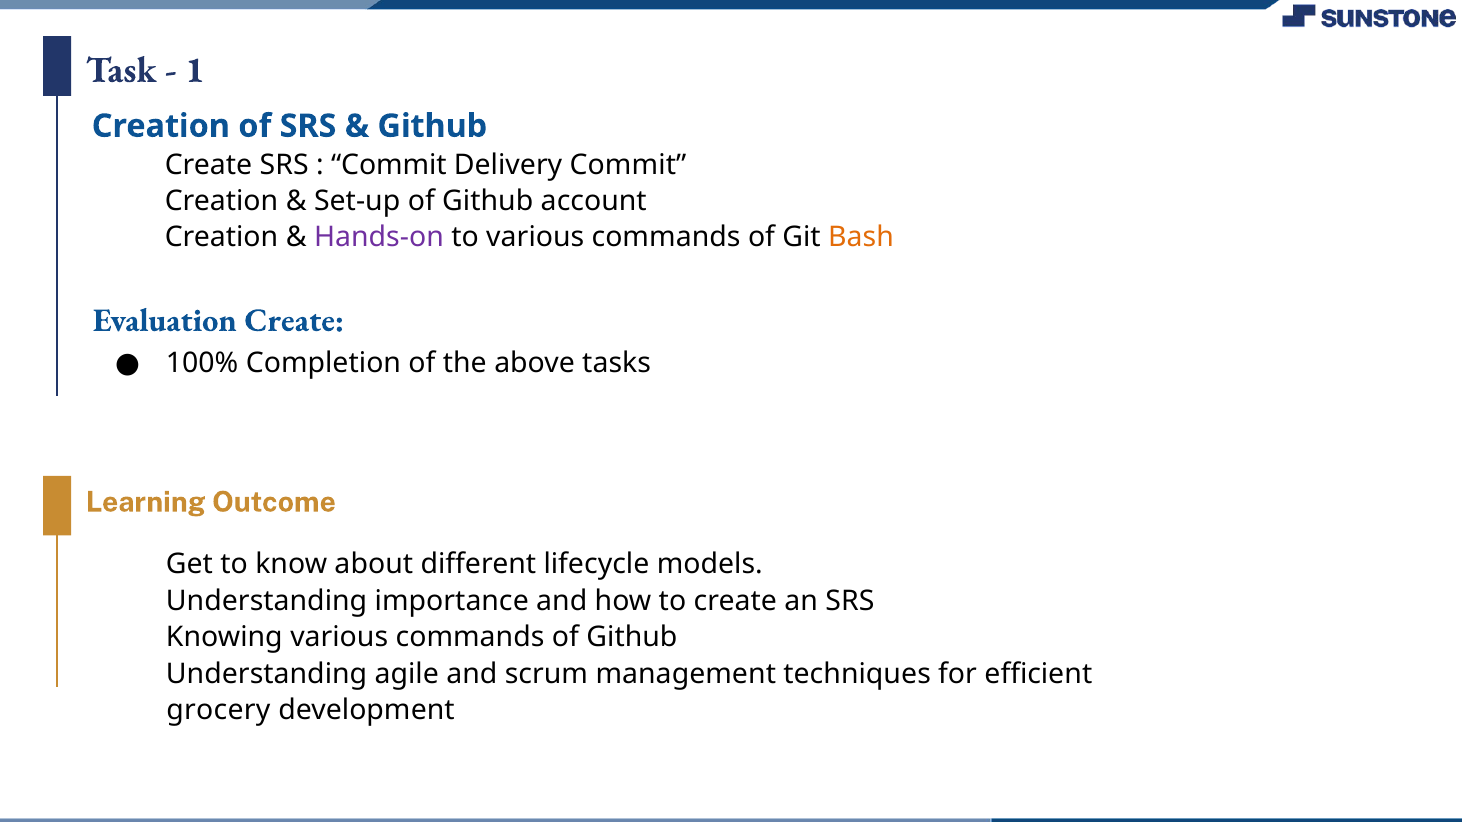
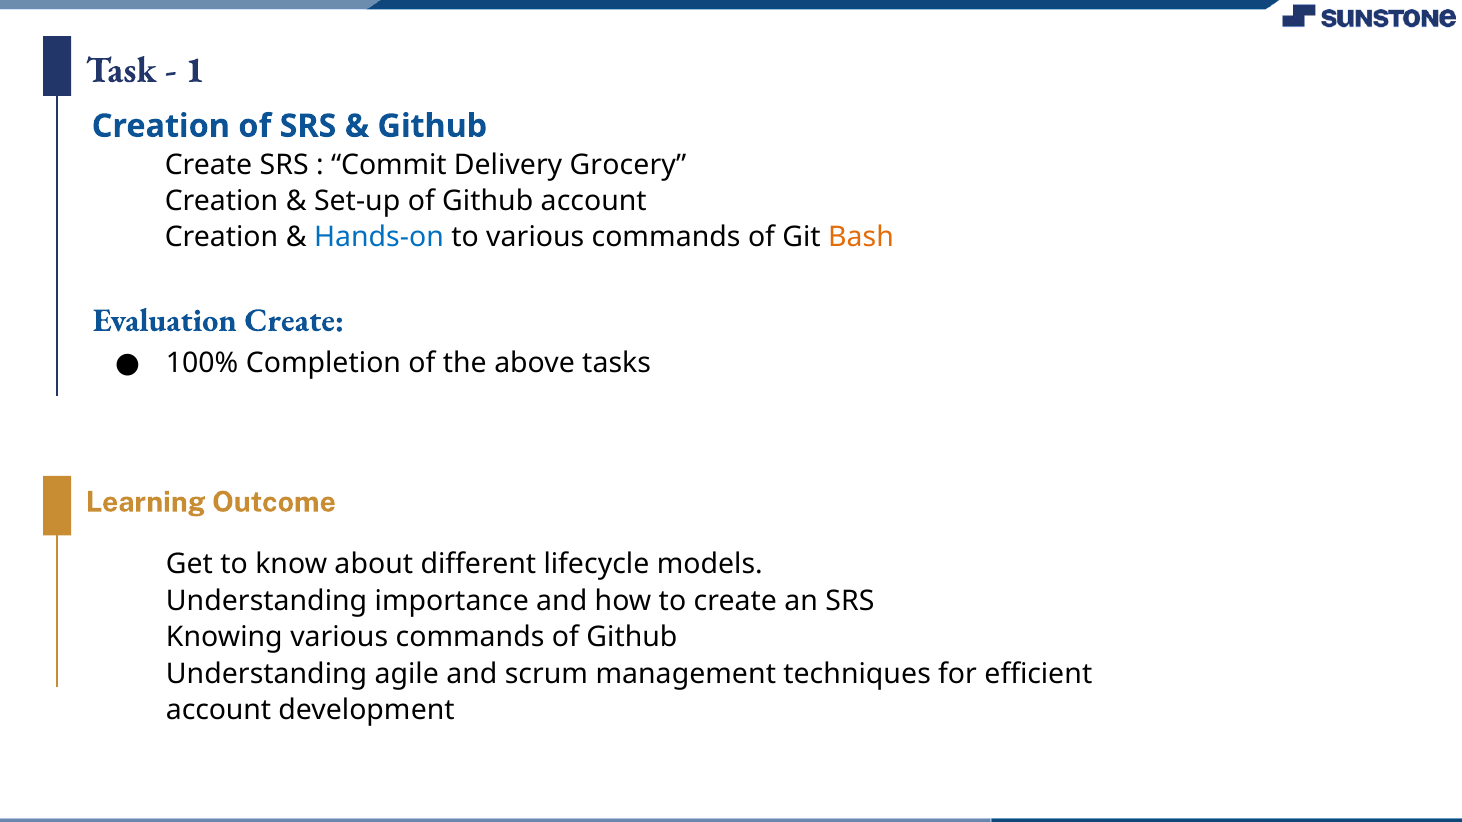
Delivery Commit: Commit -> Grocery (628, 165)
Hands-on colour: purple -> blue (379, 238)
grocery: grocery -> account (219, 711)
